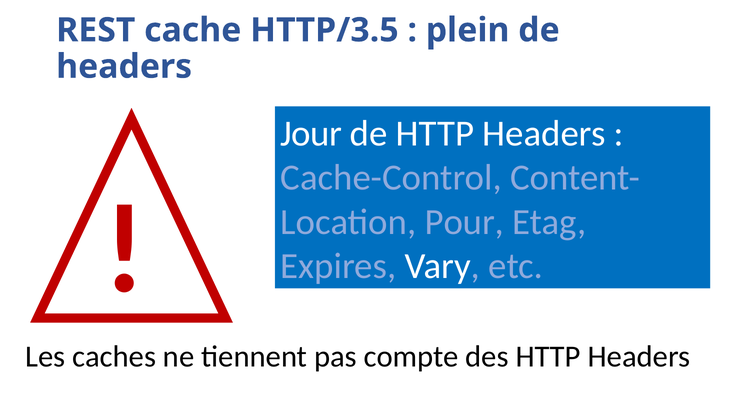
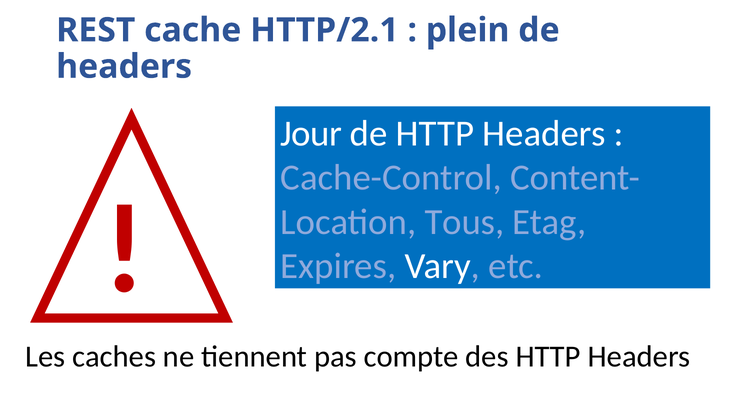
HTTP/3.5: HTTP/3.5 -> HTTP/2.1 (324, 30)
Pour: Pour -> Tous (464, 222)
